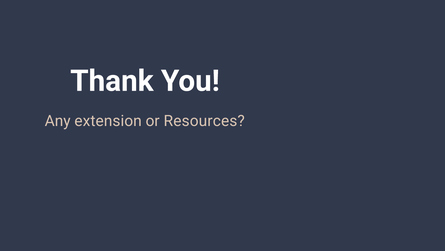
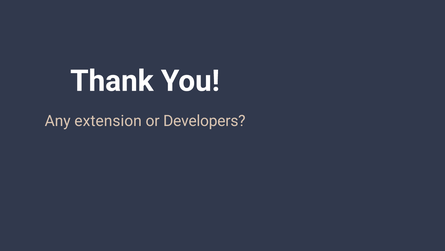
Resources: Resources -> Developers (204, 121)
